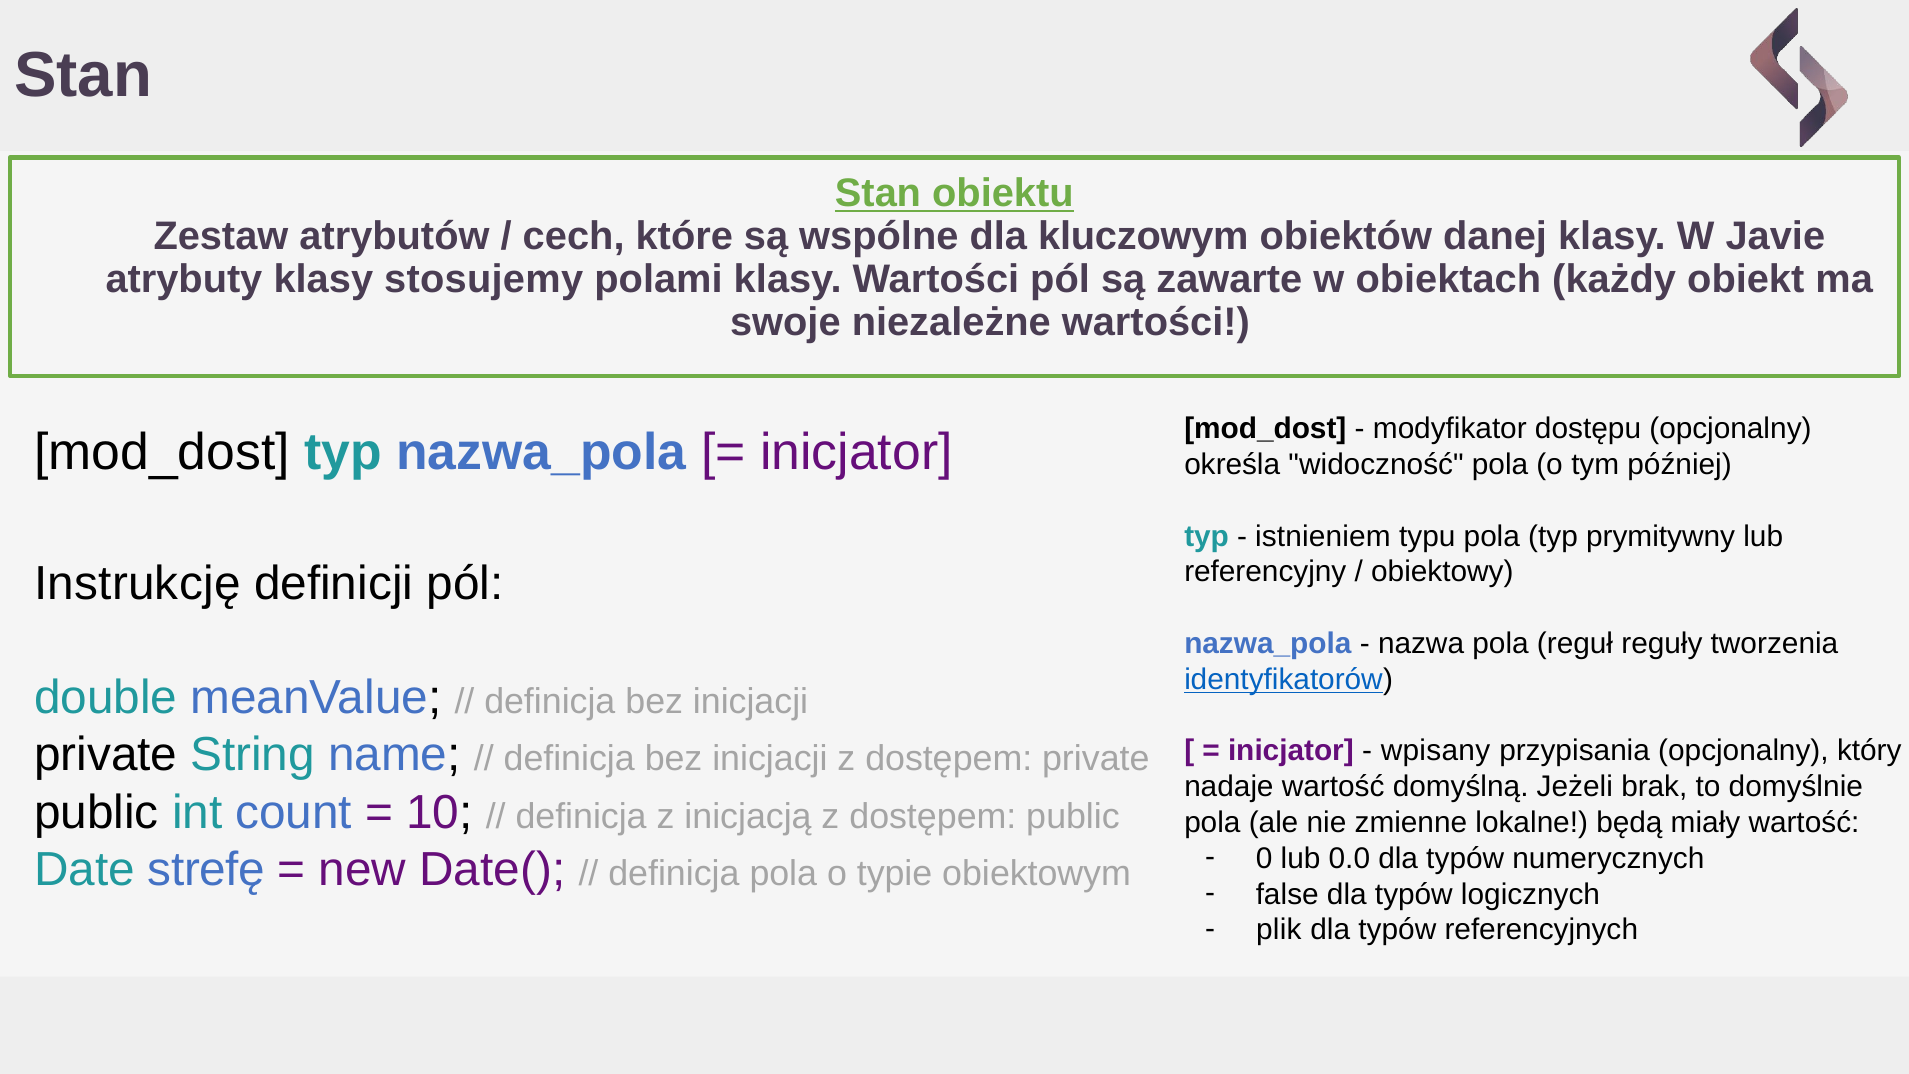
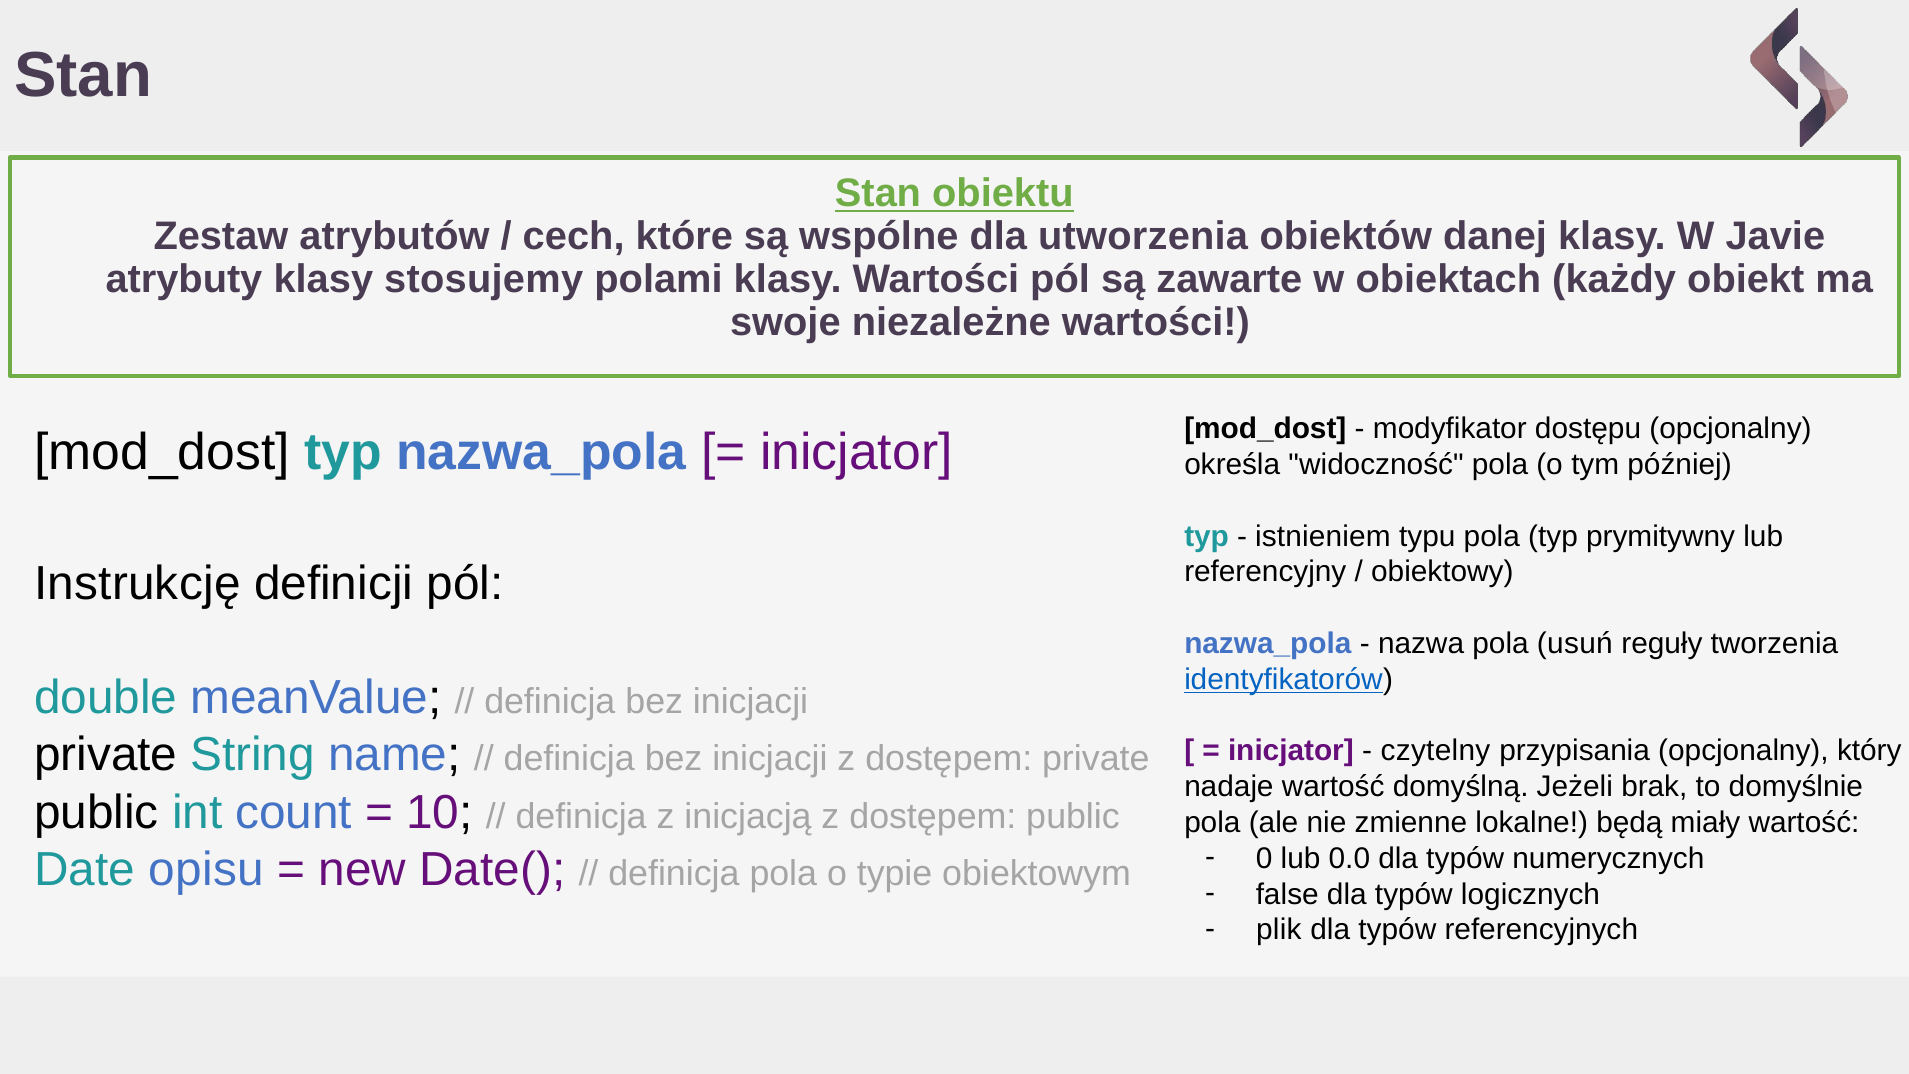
kluczowym: kluczowym -> utworzenia (1143, 236)
reguł: reguł -> usuń (1575, 643)
wpisany: wpisany -> czytelny (1436, 751)
strefę: strefę -> opisu (206, 869)
